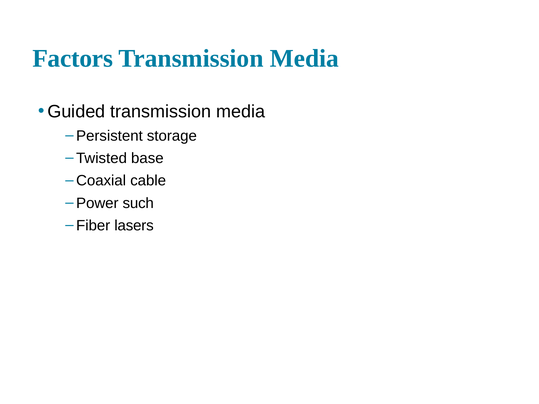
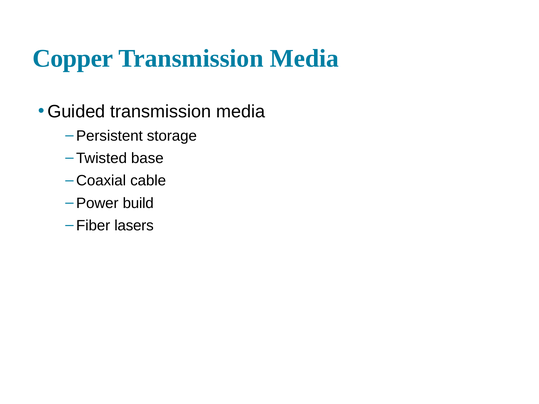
Factors: Factors -> Copper (73, 58)
such: such -> build (138, 203)
